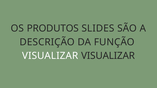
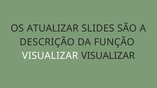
PRODUTOS: PRODUTOS -> ATUALIZAR (53, 28)
